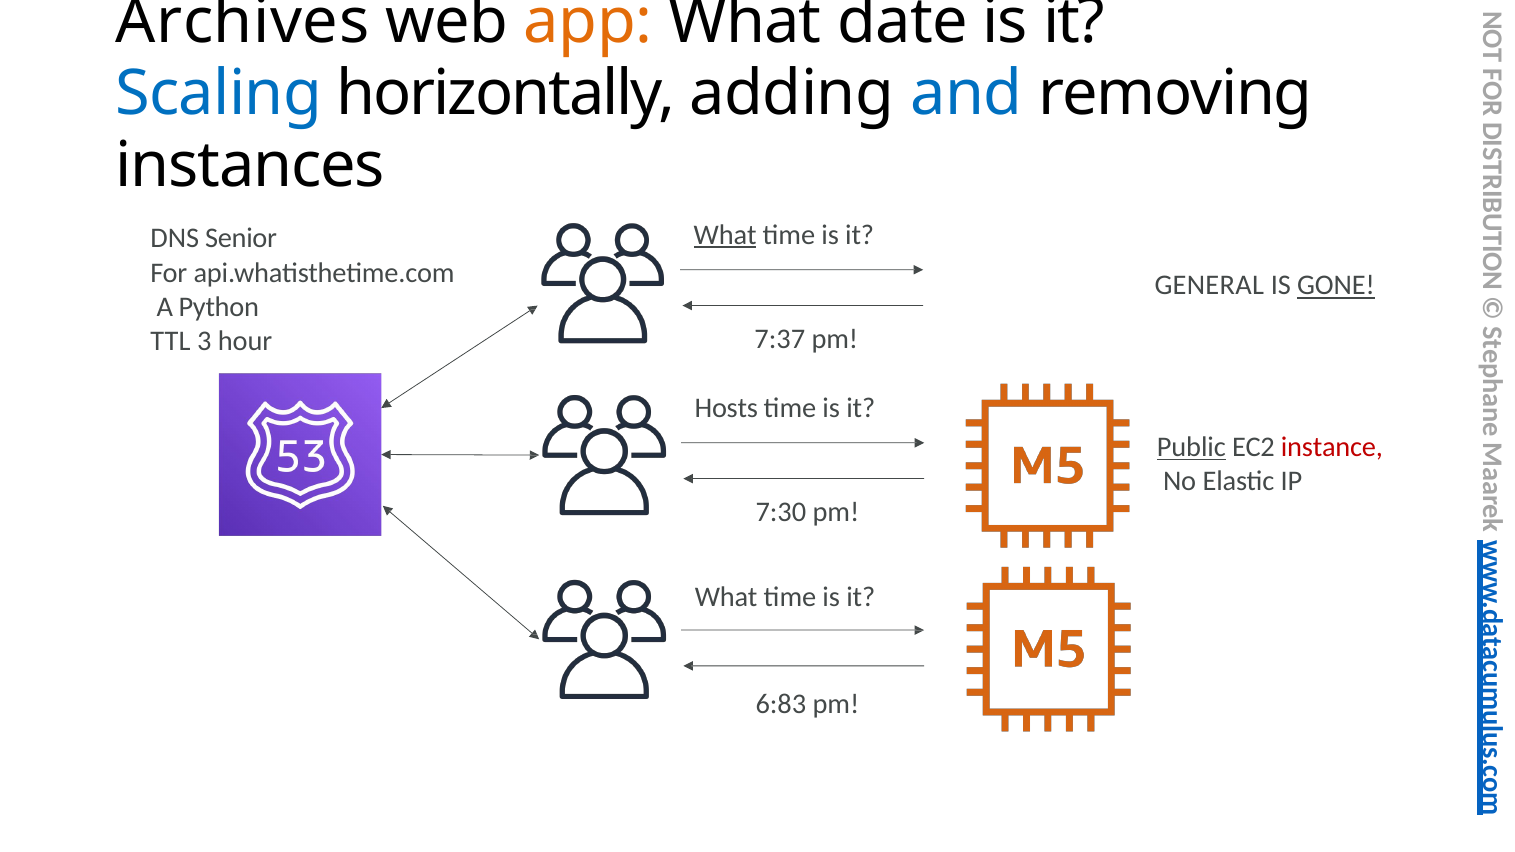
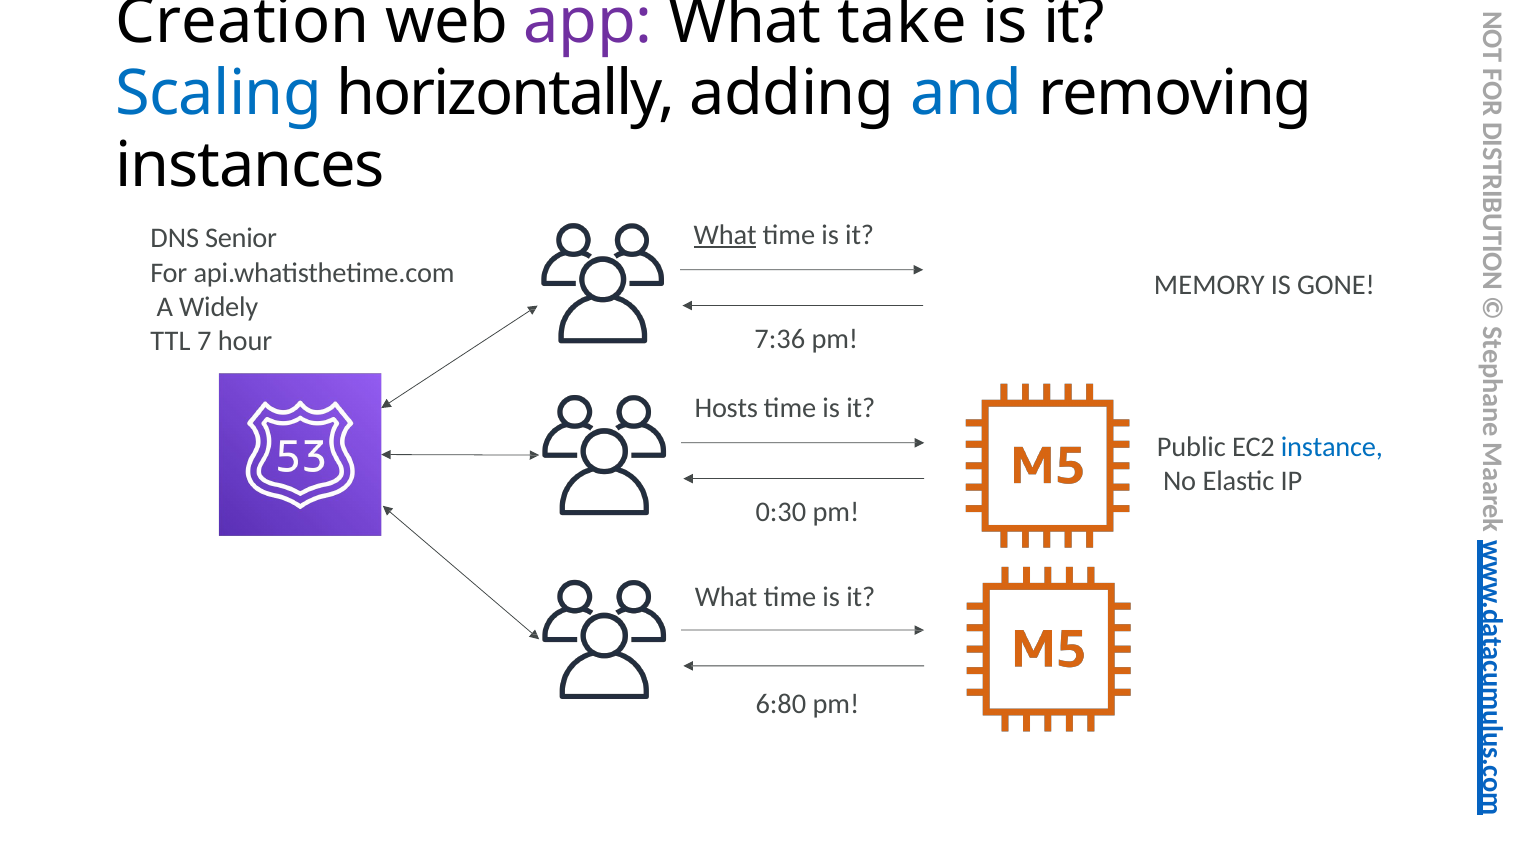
Archives: Archives -> Creation (243, 22)
app colour: orange -> purple (588, 22)
date: date -> take (902, 22)
GENERAL: GENERAL -> MEMORY (1209, 286)
GONE underline: present -> none (1336, 286)
Python: Python -> Widely (219, 307)
7:37: 7:37 -> 7:36 (780, 339)
3: 3 -> 7 (204, 341)
Public underline: present -> none (1191, 447)
instance colour: red -> blue (1332, 447)
7:30: 7:30 -> 0:30 (781, 513)
6:83: 6:83 -> 6:80 (781, 704)
